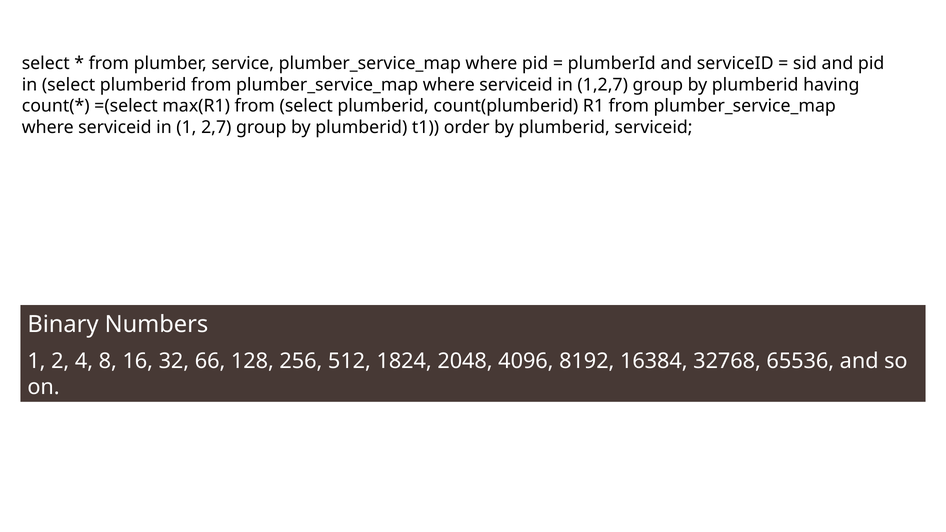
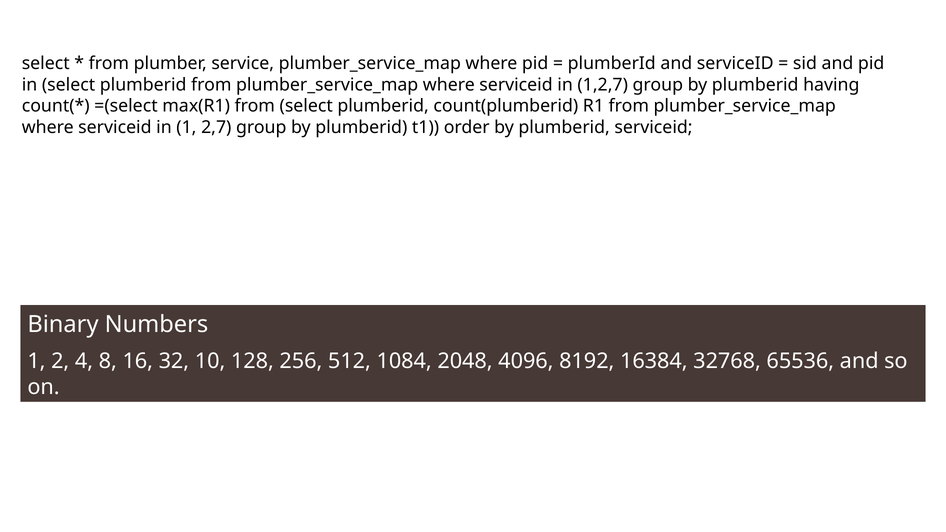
66: 66 -> 10 (210, 361)
1824: 1824 -> 1084 (404, 361)
